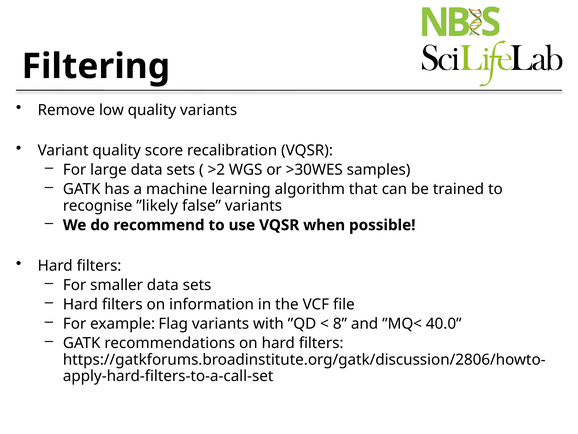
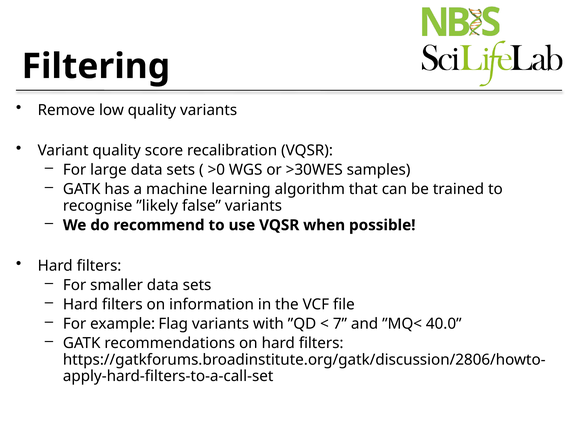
>2: >2 -> >0 (216, 170)
8: 8 -> 7 (340, 323)
